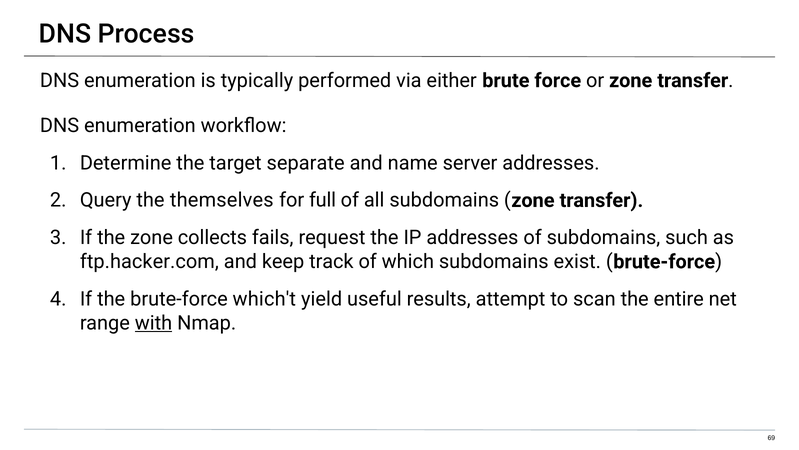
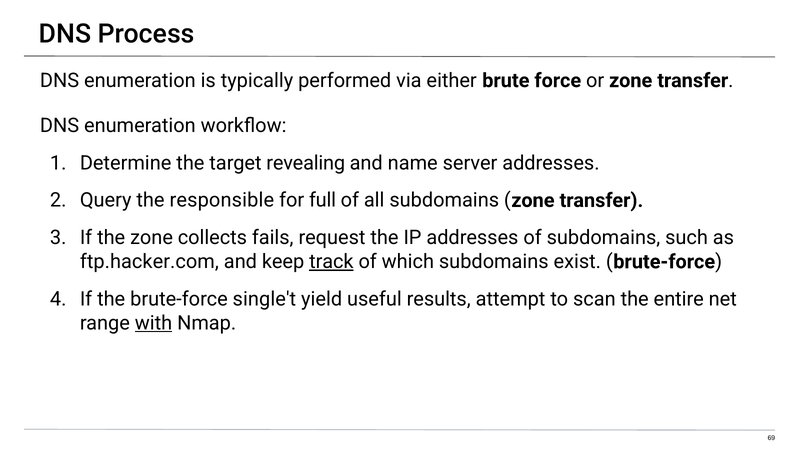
separate: separate -> revealing (306, 163)
themselves: themselves -> responsible (222, 200)
track underline: none -> present (331, 261)
which't: which't -> single't (264, 299)
